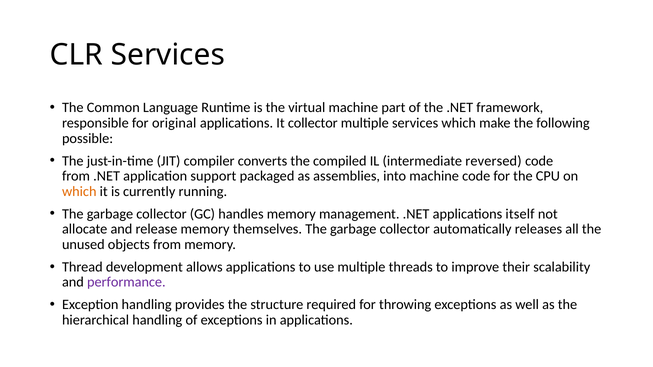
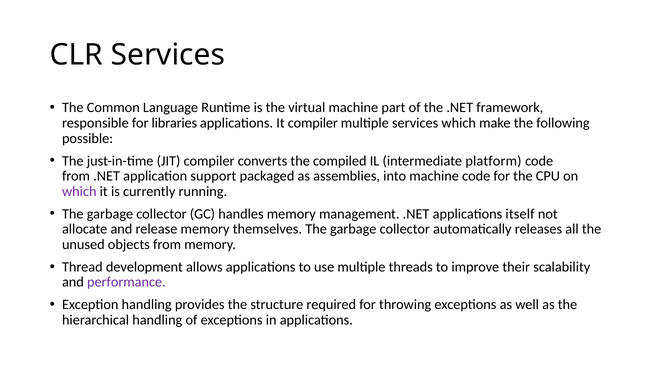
original: original -> libraries (174, 123)
It collector: collector -> compiler (313, 123)
reversed: reversed -> platform (493, 161)
which colour: orange -> purple (79, 192)
